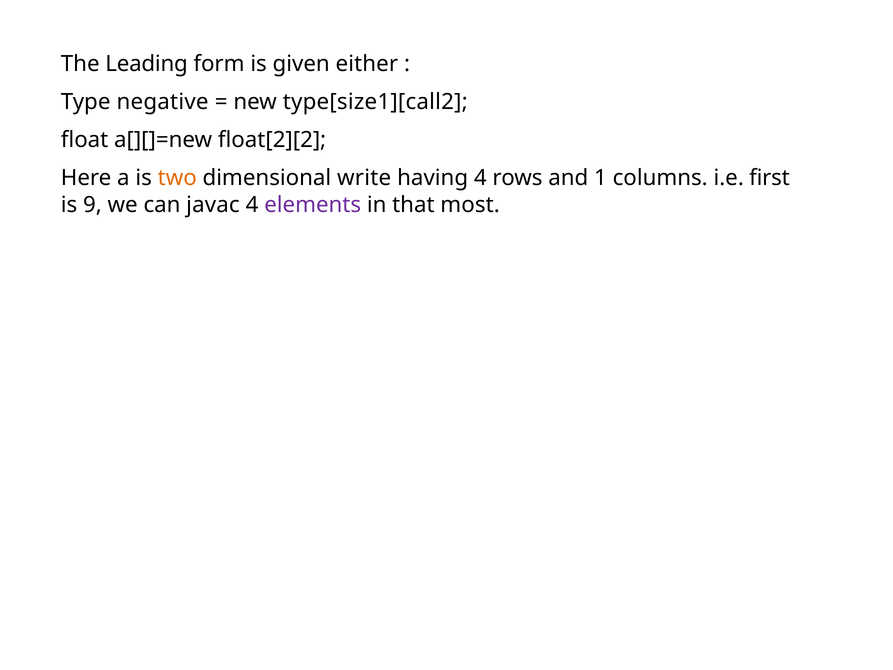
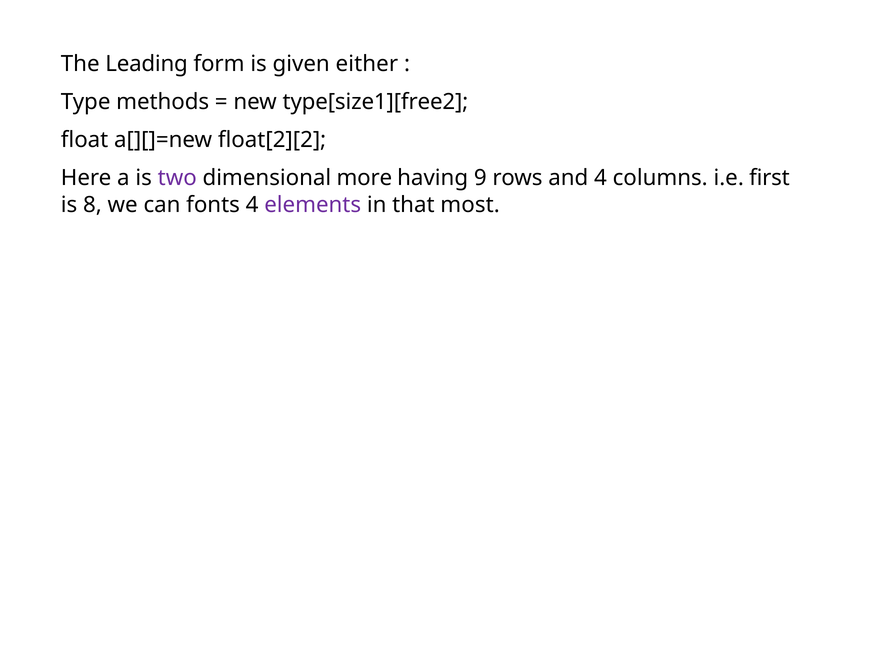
negative: negative -> methods (163, 102)
type[size1][call2: type[size1][call2 -> type[size1][free2 (375, 102)
two colour: orange -> purple (177, 178)
write: write -> more (364, 178)
having 4: 4 -> 9 (480, 178)
and 1: 1 -> 4 (600, 178)
9: 9 -> 8 (92, 205)
javac: javac -> fonts (213, 205)
